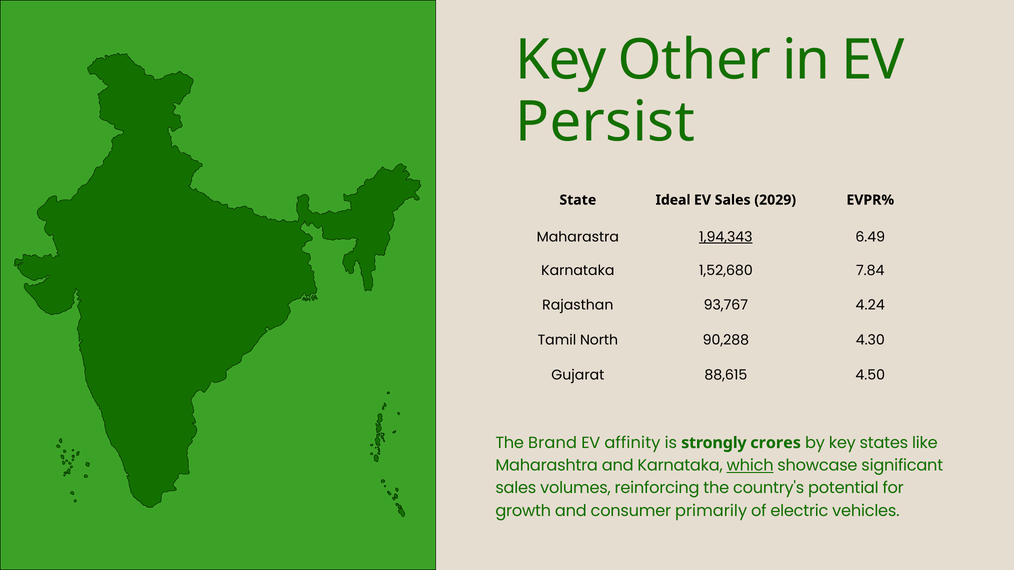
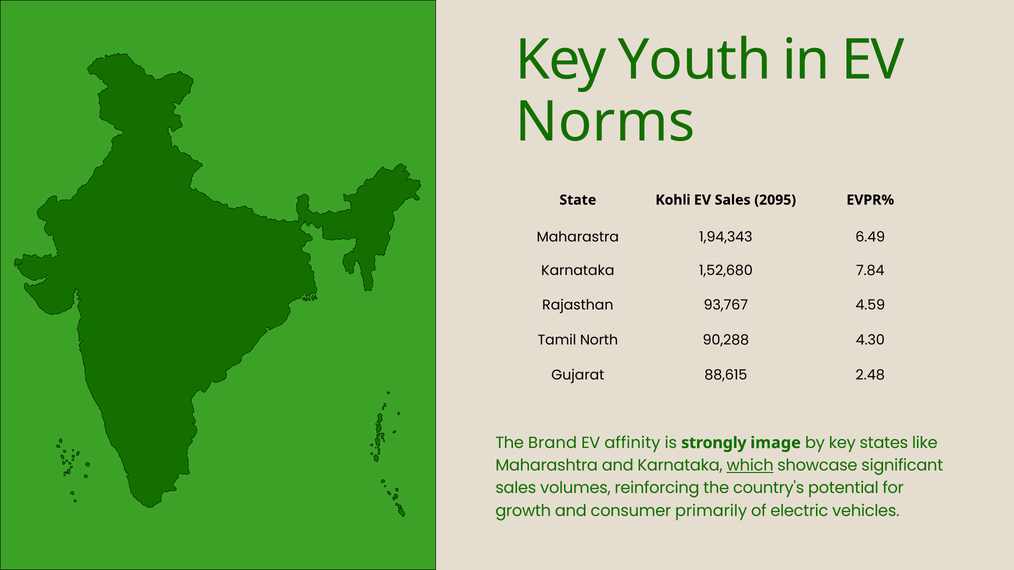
Other: Other -> Youth (695, 60)
Persist: Persist -> Norms (605, 122)
Ideal: Ideal -> Kohli (673, 200)
2029: 2029 -> 2095 (775, 200)
1,94,343 underline: present -> none (726, 237)
4.24: 4.24 -> 4.59 (870, 305)
4.50: 4.50 -> 2.48 (870, 375)
crores: crores -> image (776, 443)
